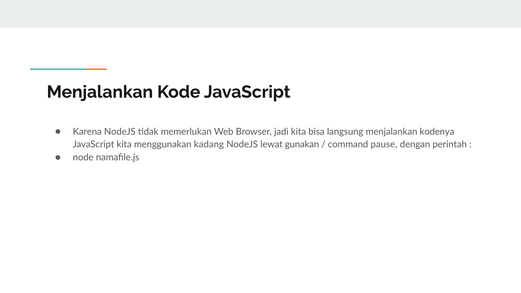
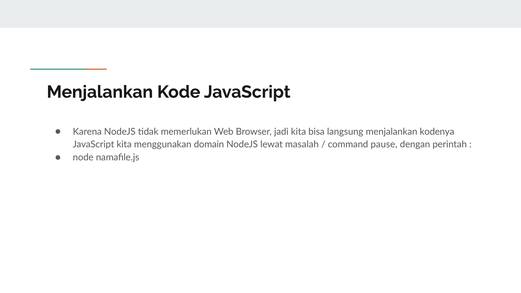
kadang: kadang -> domain (209, 145)
gunakan: gunakan -> masalah (302, 145)
